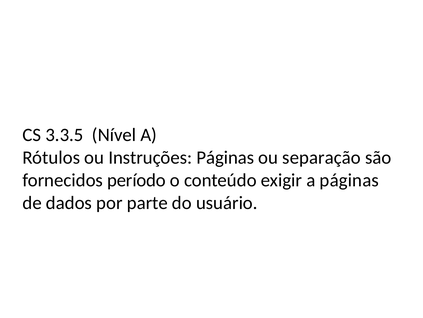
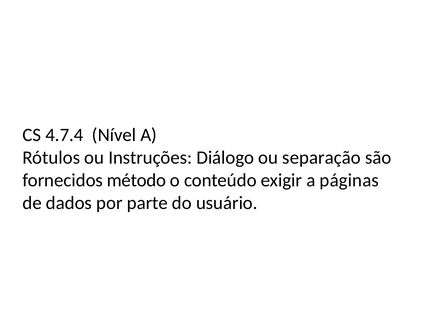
3.3.5: 3.3.5 -> 4.7.4 (64, 135)
Instruções Páginas: Páginas -> Diálogo (225, 157)
período: período -> método (136, 180)
